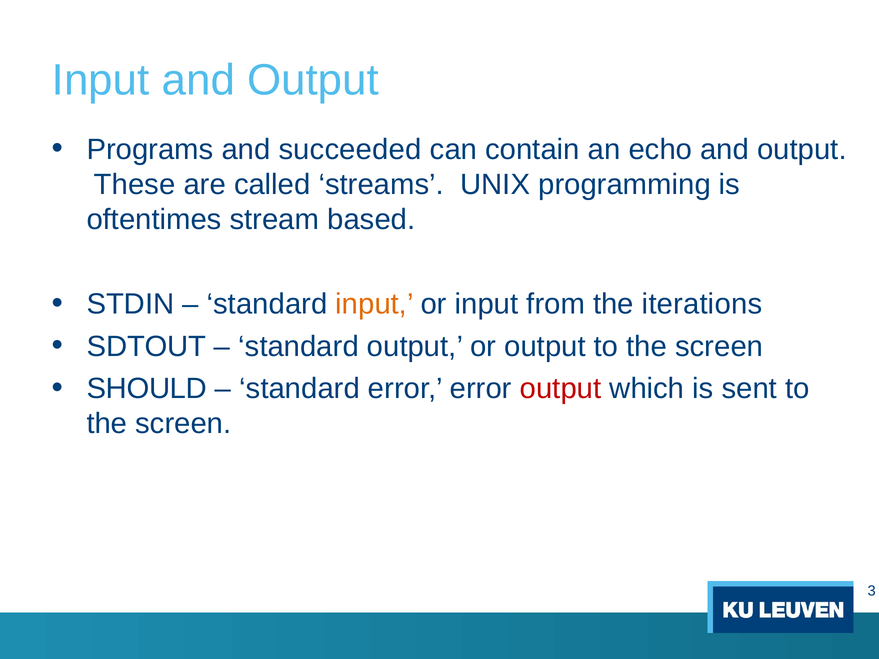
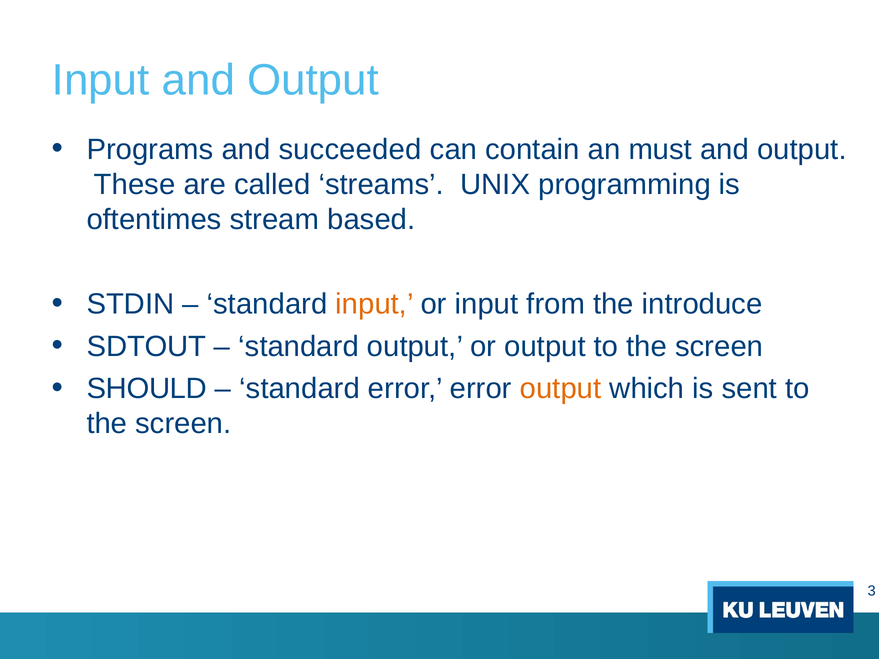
echo: echo -> must (660, 149)
iterations: iterations -> introduce (702, 304)
output colour: red -> orange (561, 389)
